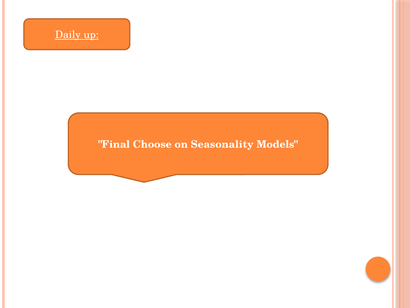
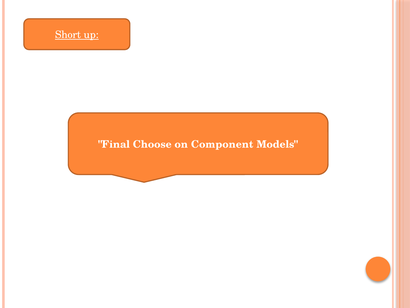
Daily: Daily -> Short (68, 35)
Seasonality: Seasonality -> Component (222, 144)
